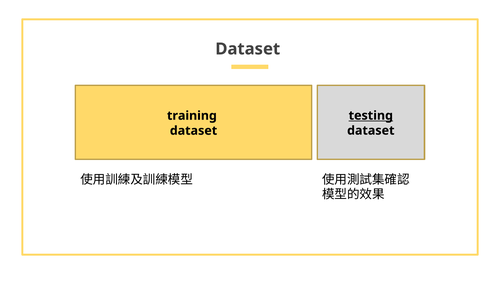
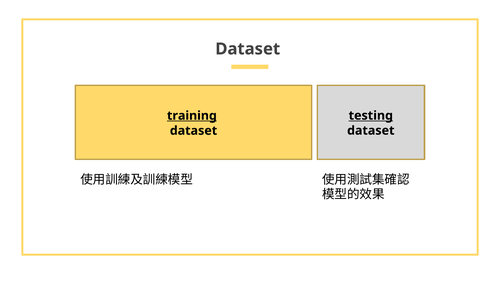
training underline: none -> present (192, 116)
